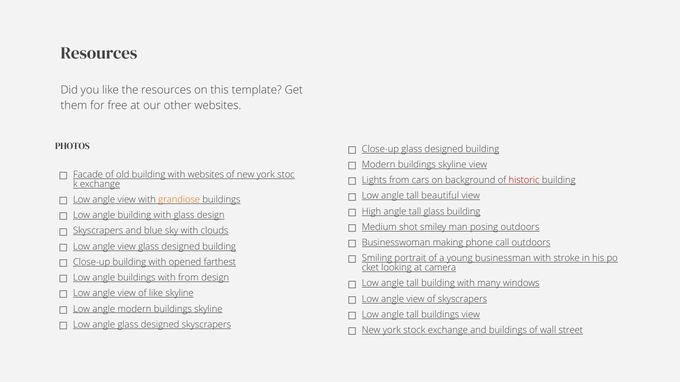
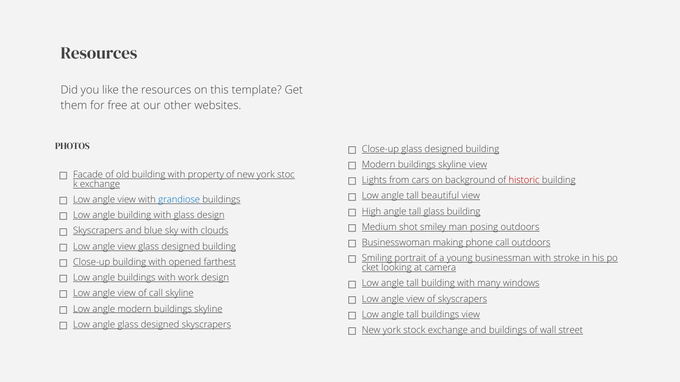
with websites: websites -> property (206, 175)
grandiose colour: orange -> blue (179, 200)
with from: from -> work (188, 278)
of like: like -> call (156, 294)
